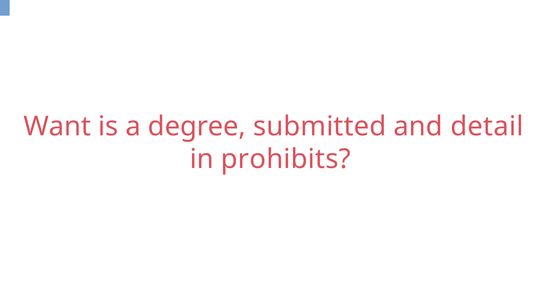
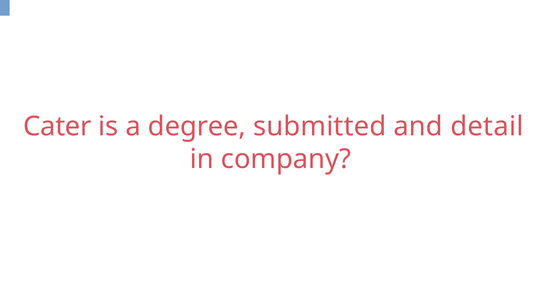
Want: Want -> Cater (57, 127)
prohibits: prohibits -> company (286, 159)
